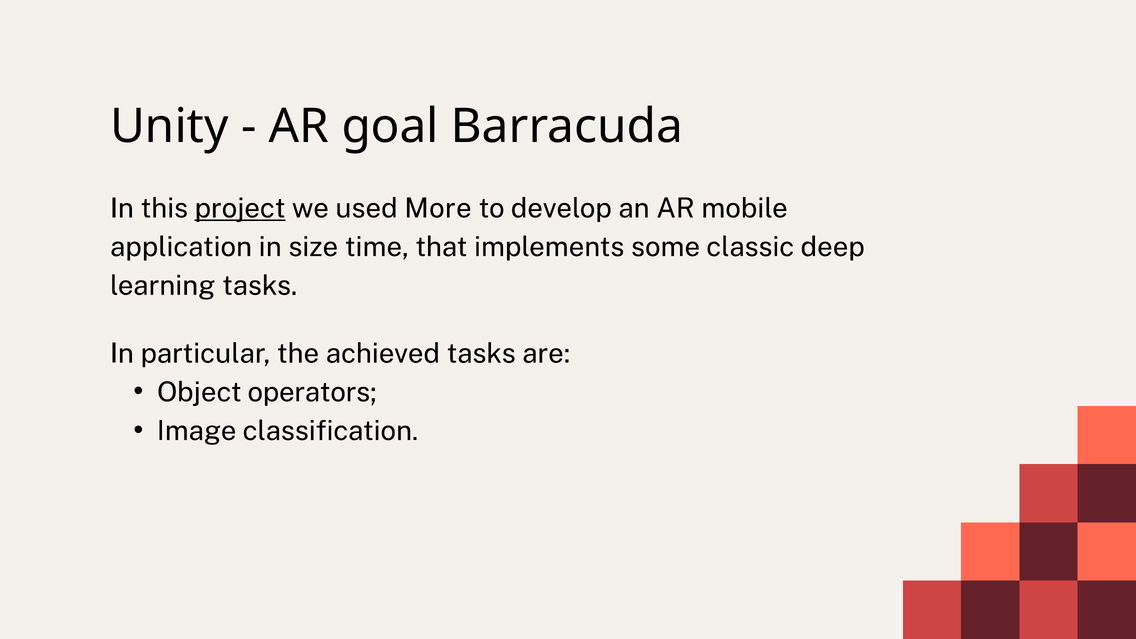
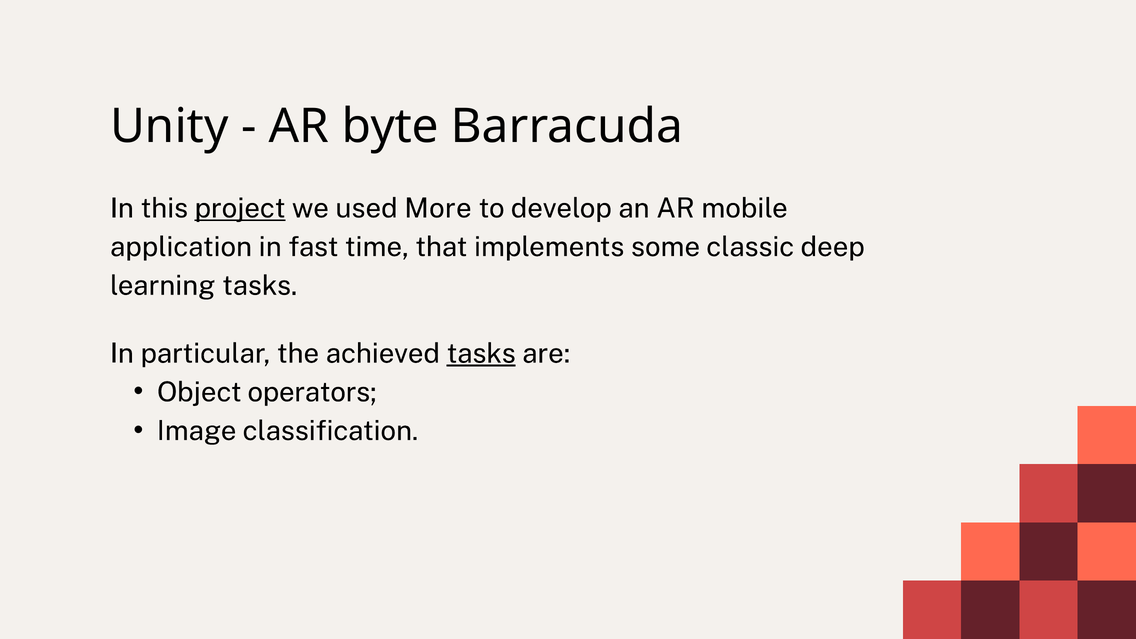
goal: goal -> byte (390, 127)
size: size -> fast (313, 247)
tasks underline: none -> present (481, 354)
